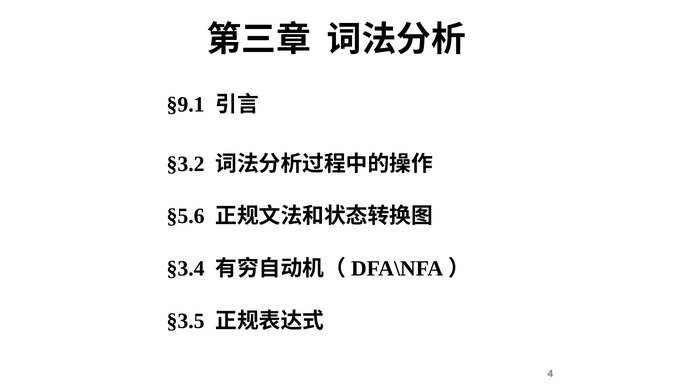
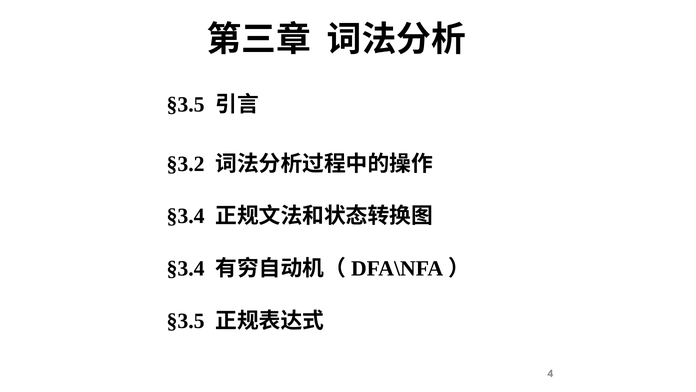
§9.1: §9.1 -> §3.5 (186, 104)
§5.6: §5.6 -> §3.4 (186, 216)
